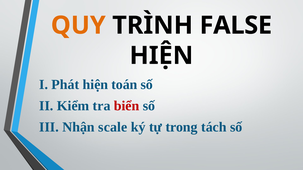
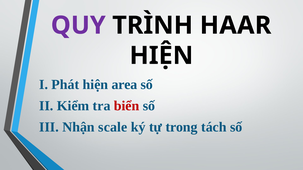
QUY colour: orange -> purple (78, 25)
FALSE: FALSE -> HAAR (236, 25)
toán: toán -> area (124, 85)
